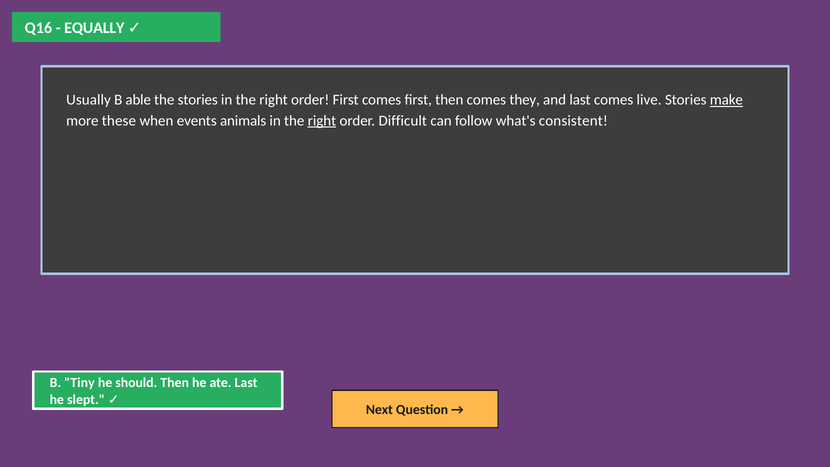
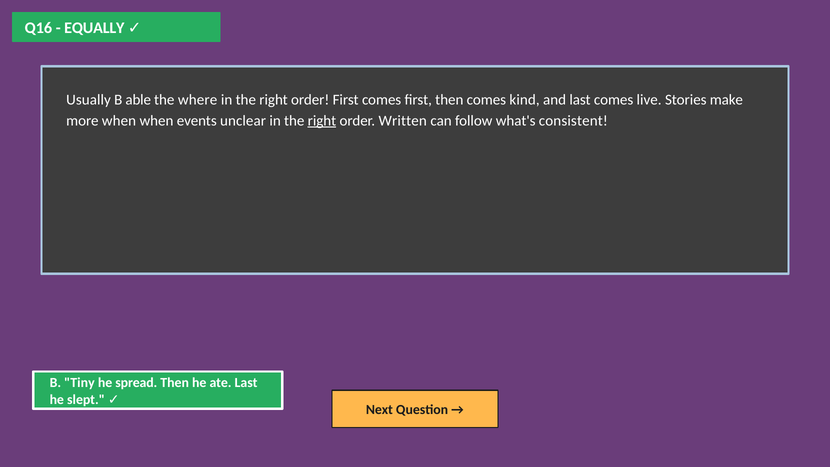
the stories: stories -> where (198, 100)
they: they -> kind (525, 100)
make underline: present -> none (726, 100)
more these: these -> when (119, 121)
animals: animals -> unclear (243, 121)
Difficult: Difficult -> Written (403, 121)
should: should -> spread (136, 383)
